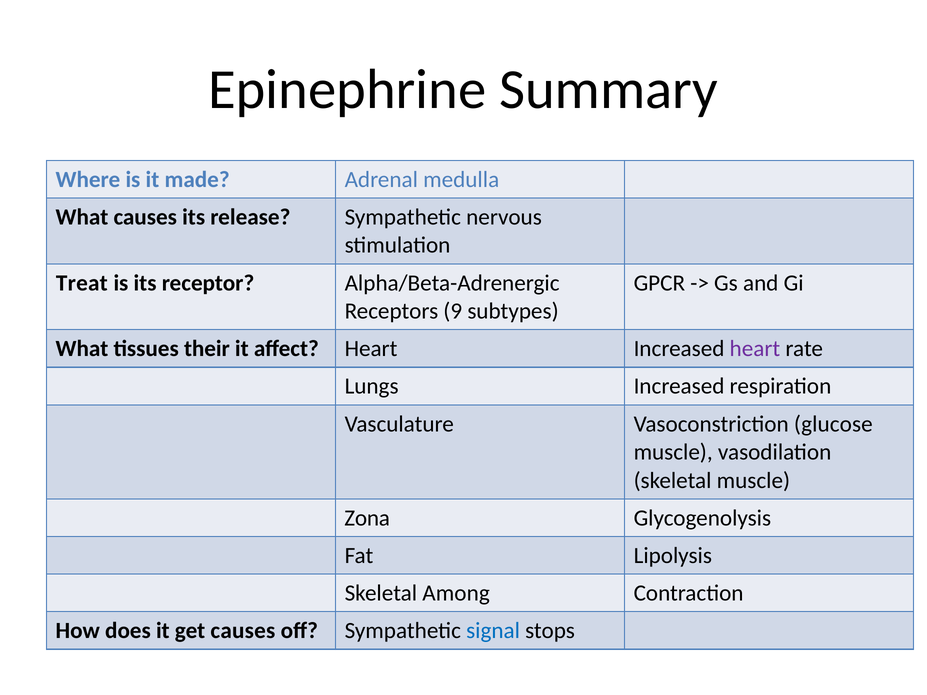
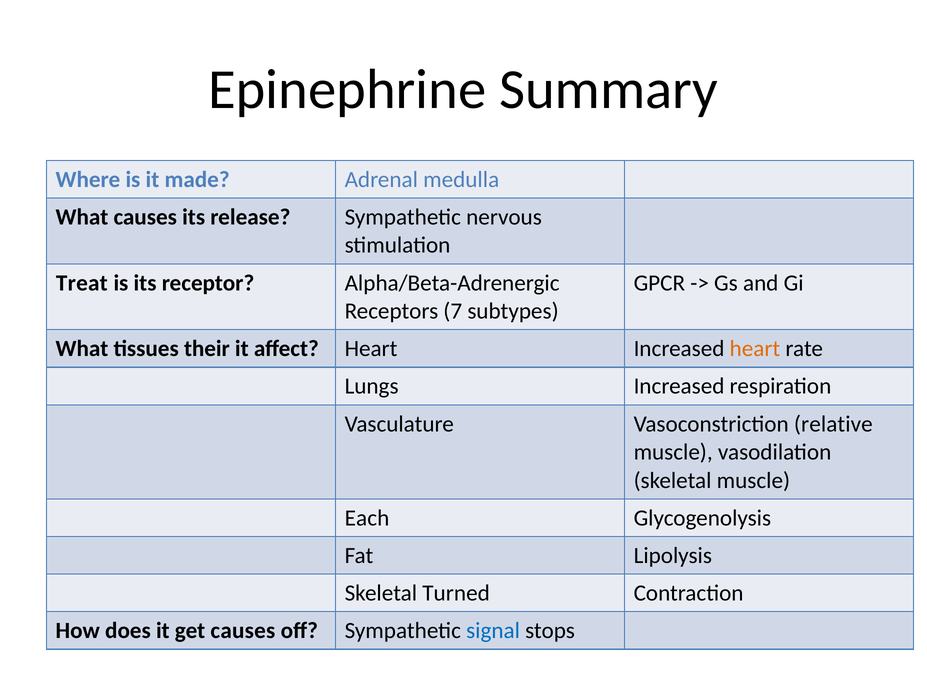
9: 9 -> 7 (453, 311)
heart colour: purple -> orange (755, 349)
glucose: glucose -> relative (833, 424)
Zona: Zona -> Each (367, 518)
Among: Among -> Turned (456, 593)
